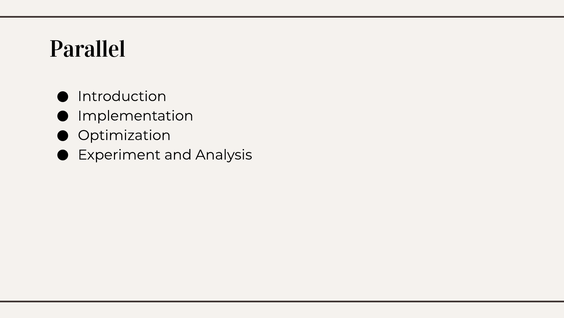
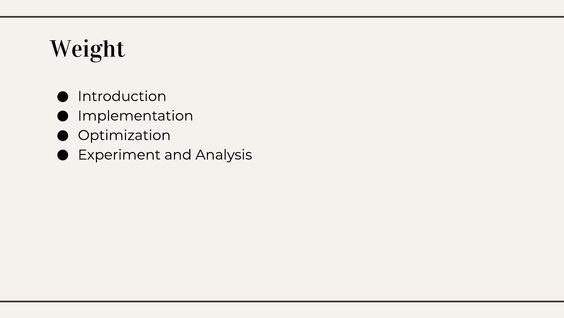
Parallel: Parallel -> Weight (88, 49)
